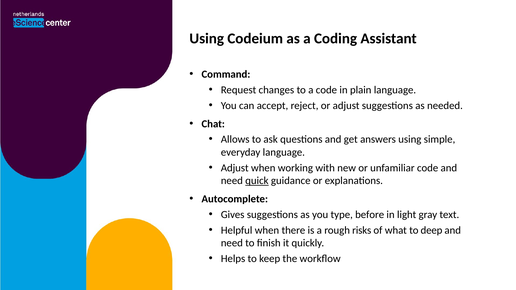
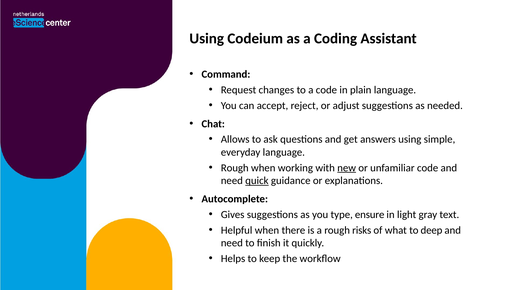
Adjust: Adjust -> Rough (235, 168)
new underline: none -> present (347, 168)
before: before -> ensure (370, 215)
